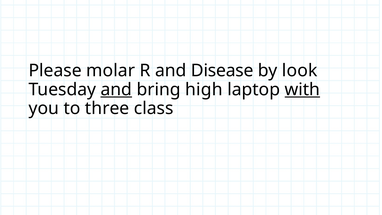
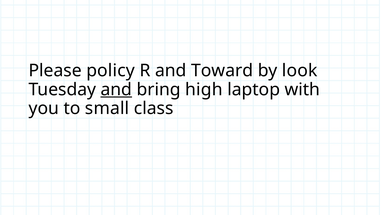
molar: molar -> policy (111, 71)
Disease: Disease -> Toward (222, 71)
with underline: present -> none (302, 89)
three: three -> small (107, 108)
